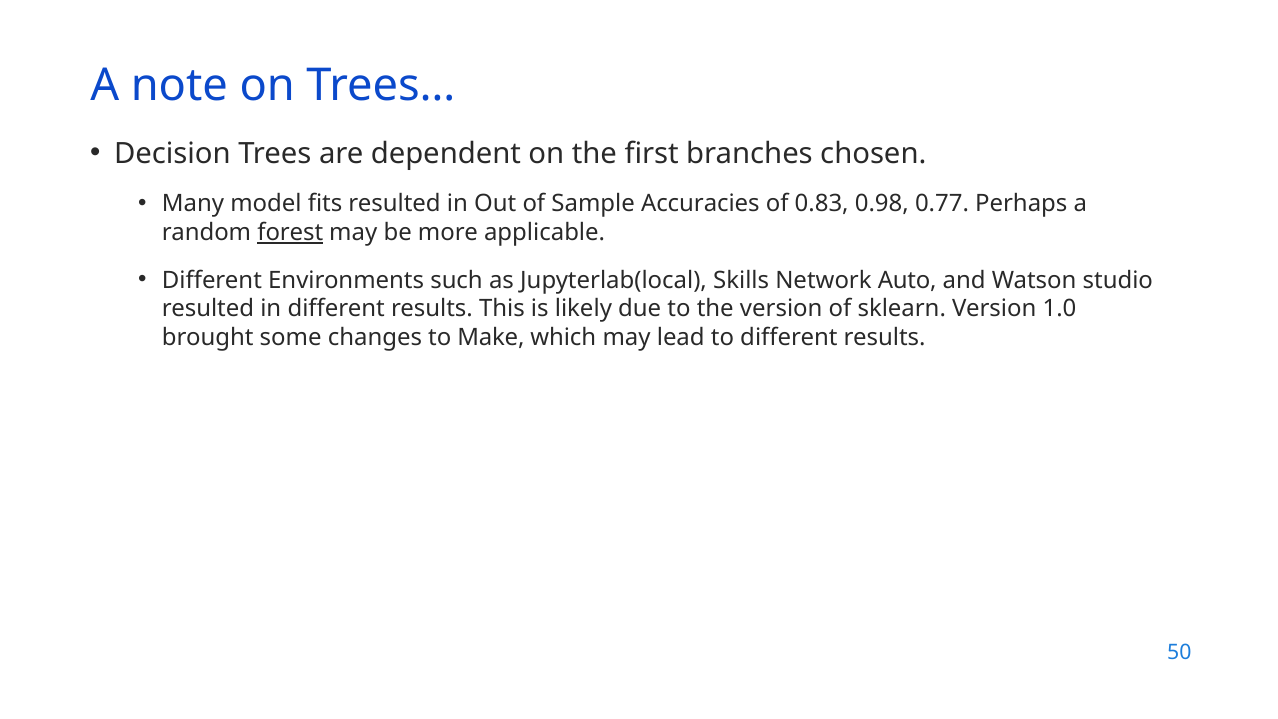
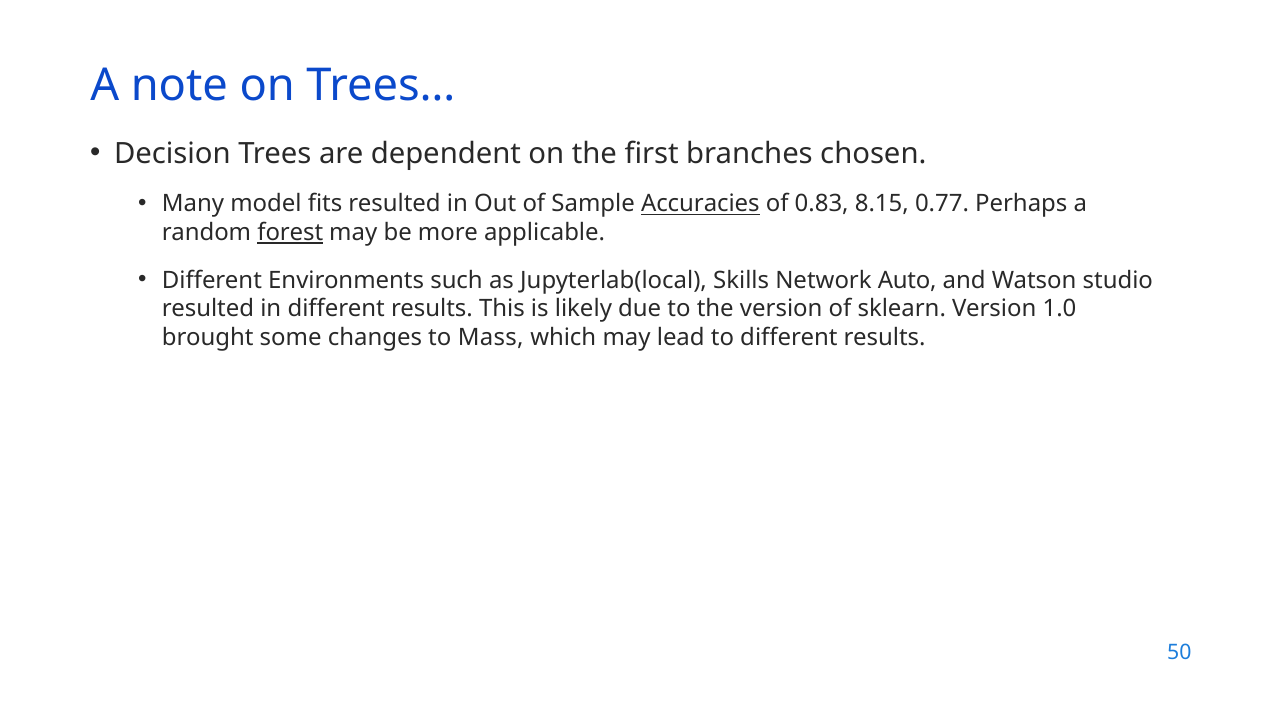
Accuracies underline: none -> present (700, 204)
0.98: 0.98 -> 8.15 (882, 204)
Make: Make -> Mass (491, 338)
